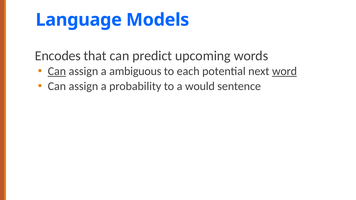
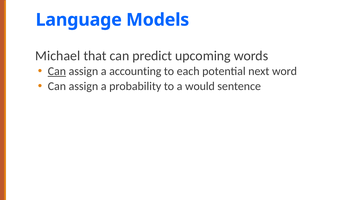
Encodes: Encodes -> Michael (58, 56)
ambiguous: ambiguous -> accounting (135, 71)
word underline: present -> none (285, 71)
